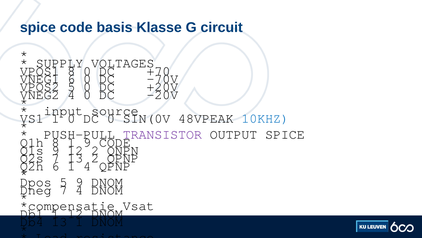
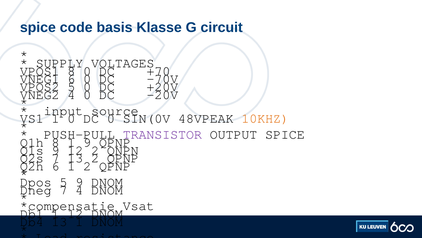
10KHZ colour: blue -> orange (265, 118)
CODE: CODE -> QPNP (115, 142)
4: 4 -> 2 (87, 166)
